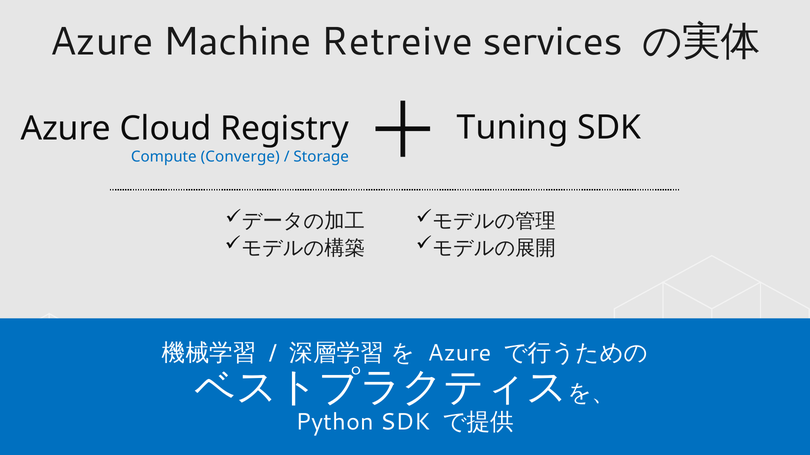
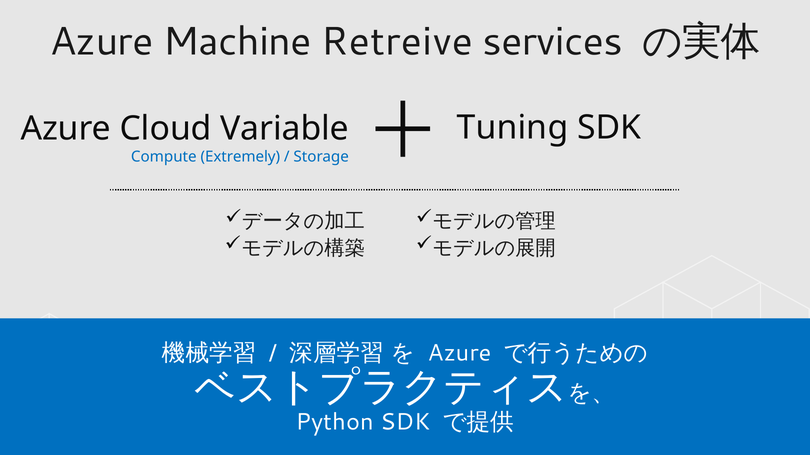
Registry: Registry -> Variable (285, 129)
Converge: Converge -> Extremely (240, 157)
